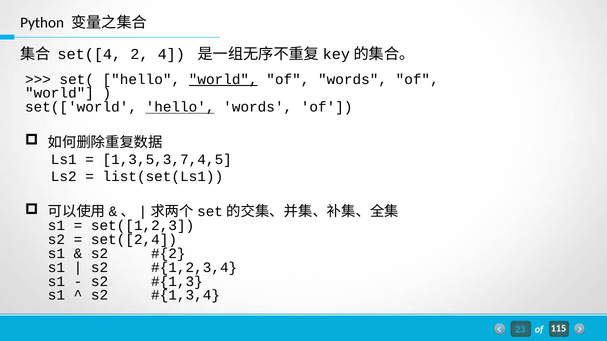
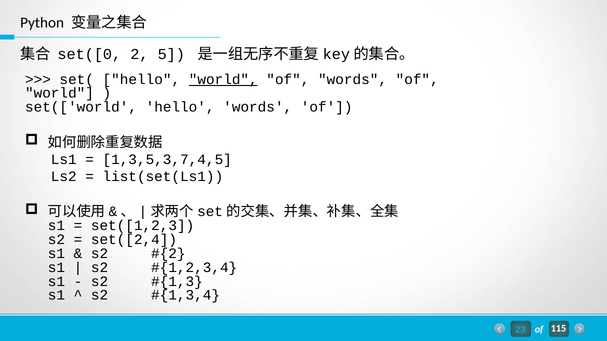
set([4: set([4 -> set([0 (89, 54)
4: 4 -> 5 (171, 54)
hello underline: present -> none (180, 107)
